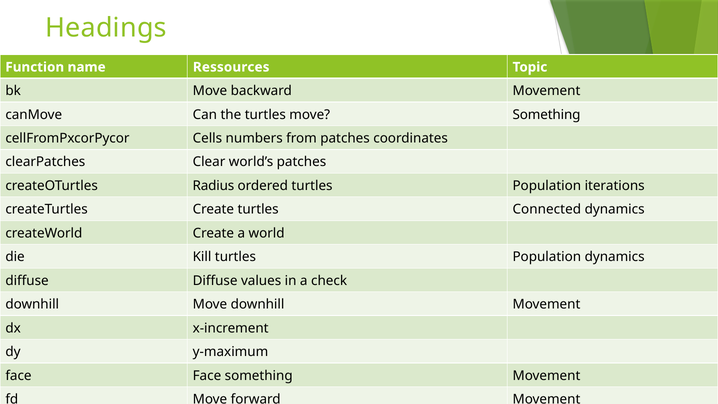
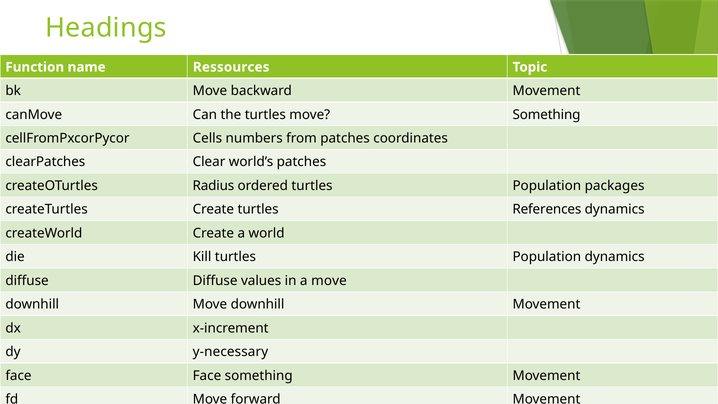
iterations: iterations -> packages (615, 186)
Connected: Connected -> References (547, 209)
a check: check -> move (329, 281)
y-maximum: y-maximum -> y-necessary (230, 352)
